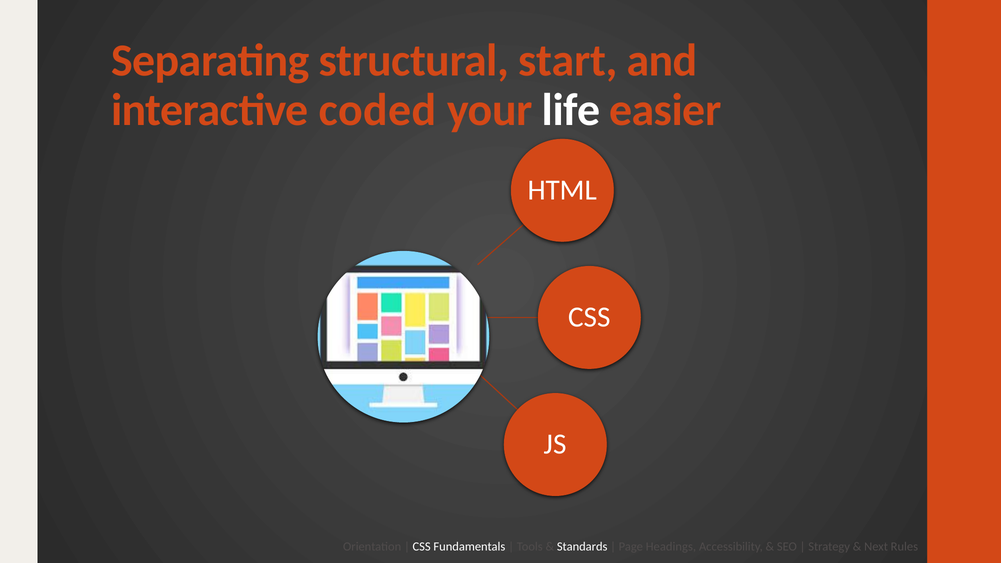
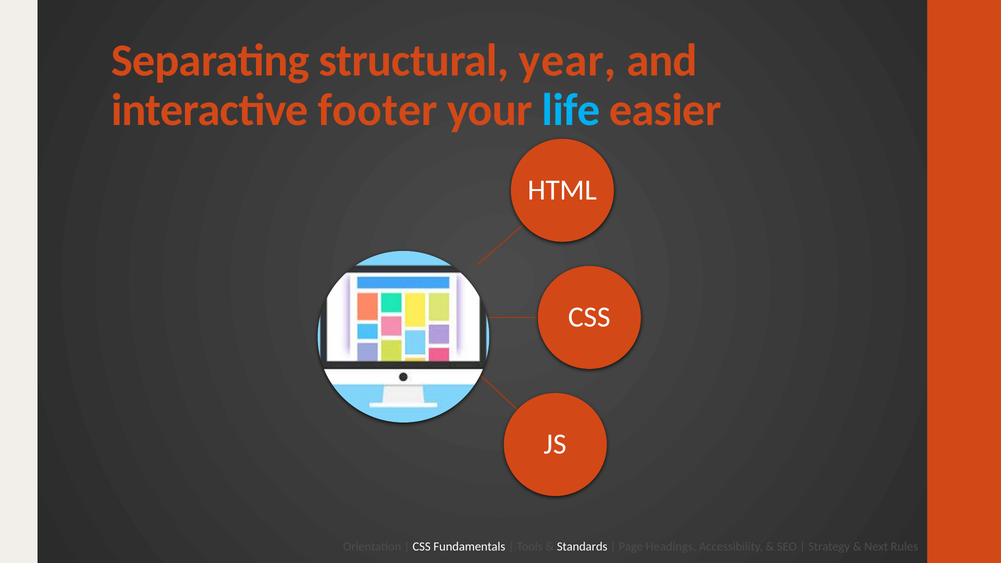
start: start -> year (568, 60)
coded: coded -> footer (378, 110)
life colour: white -> light blue (571, 110)
